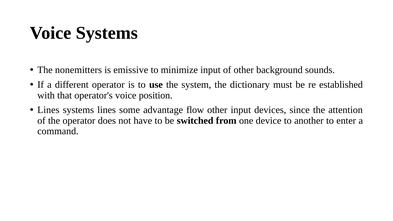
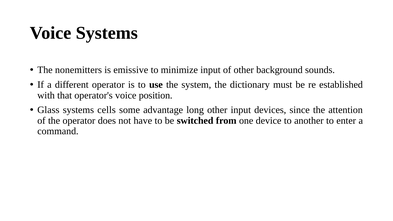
Lines: Lines -> Glass (48, 110)
systems lines: lines -> cells (107, 110)
flow: flow -> long (195, 110)
